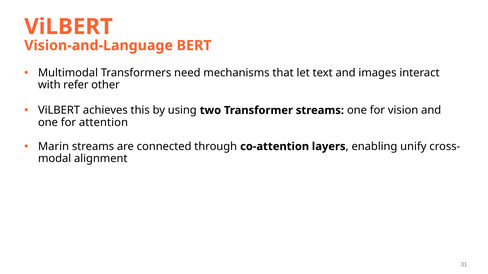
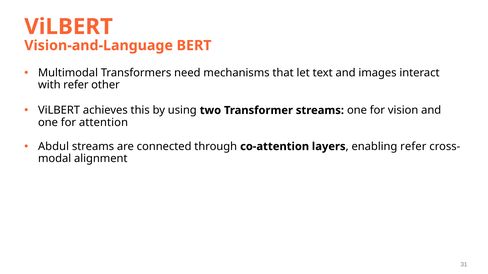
Marin: Marin -> Abdul (54, 147)
enabling unify: unify -> refer (413, 147)
